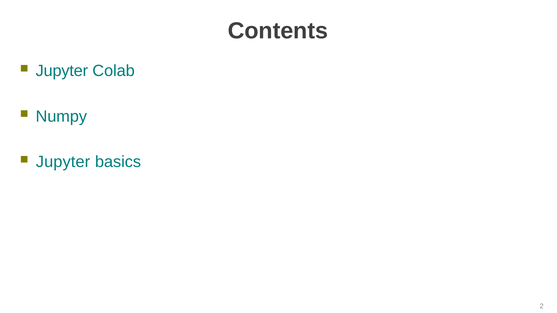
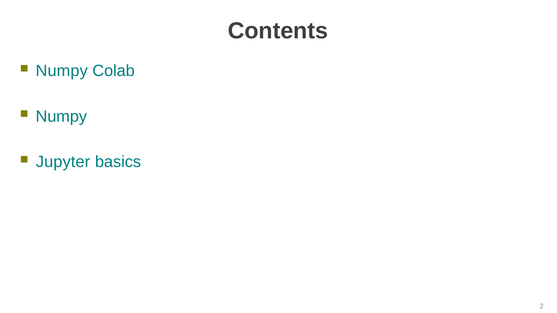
Jupyter: Jupyter -> Numpy (62, 71)
